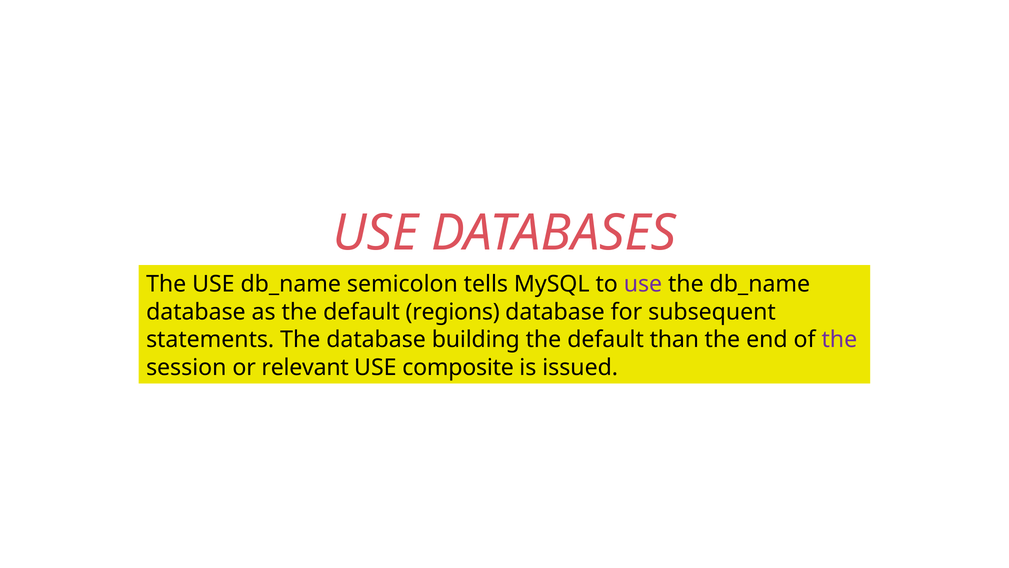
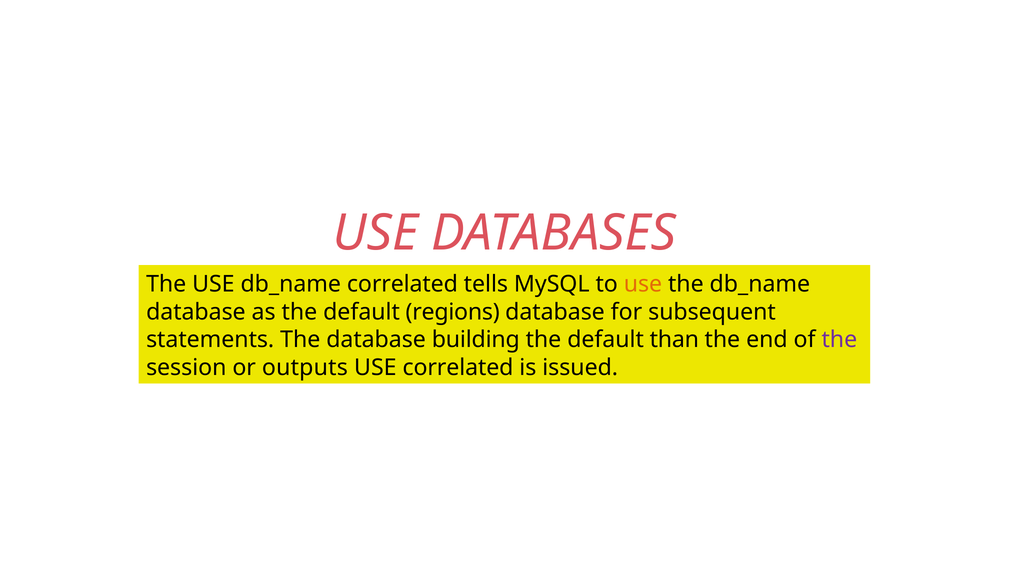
db_name semicolon: semicolon -> correlated (402, 284)
use colour: purple -> orange (643, 284)
relevant: relevant -> outputs (305, 367)
USE composite: composite -> correlated (458, 367)
